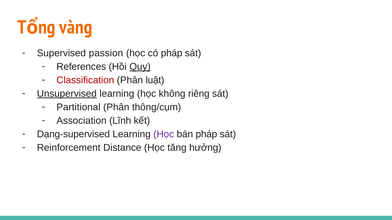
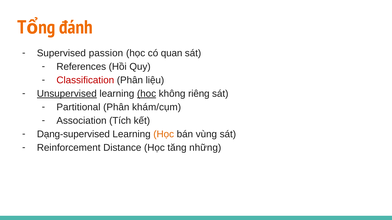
vàng: vàng -> đánh (76, 27)
có pháp: pháp -> quan (172, 53)
Quy underline: present -> none (140, 67)
luật: luật -> liệu (155, 80)
học underline: none -> present (147, 94)
thông/cụm: thông/cụm -> khám/cụm (157, 107)
Lĩnh: Lĩnh -> Tích (120, 121)
Học colour: purple -> orange (164, 134)
bán pháp: pháp -> vùng (206, 134)
hưởng: hưởng -> những (205, 148)
